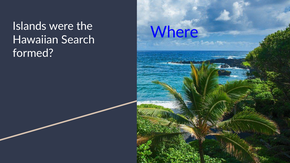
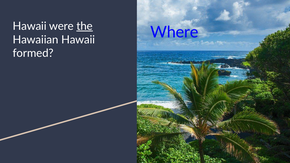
Islands: Islands -> Hawaii (30, 26)
the underline: none -> present (85, 26)
Hawaiian Search: Search -> Hawaii (78, 40)
